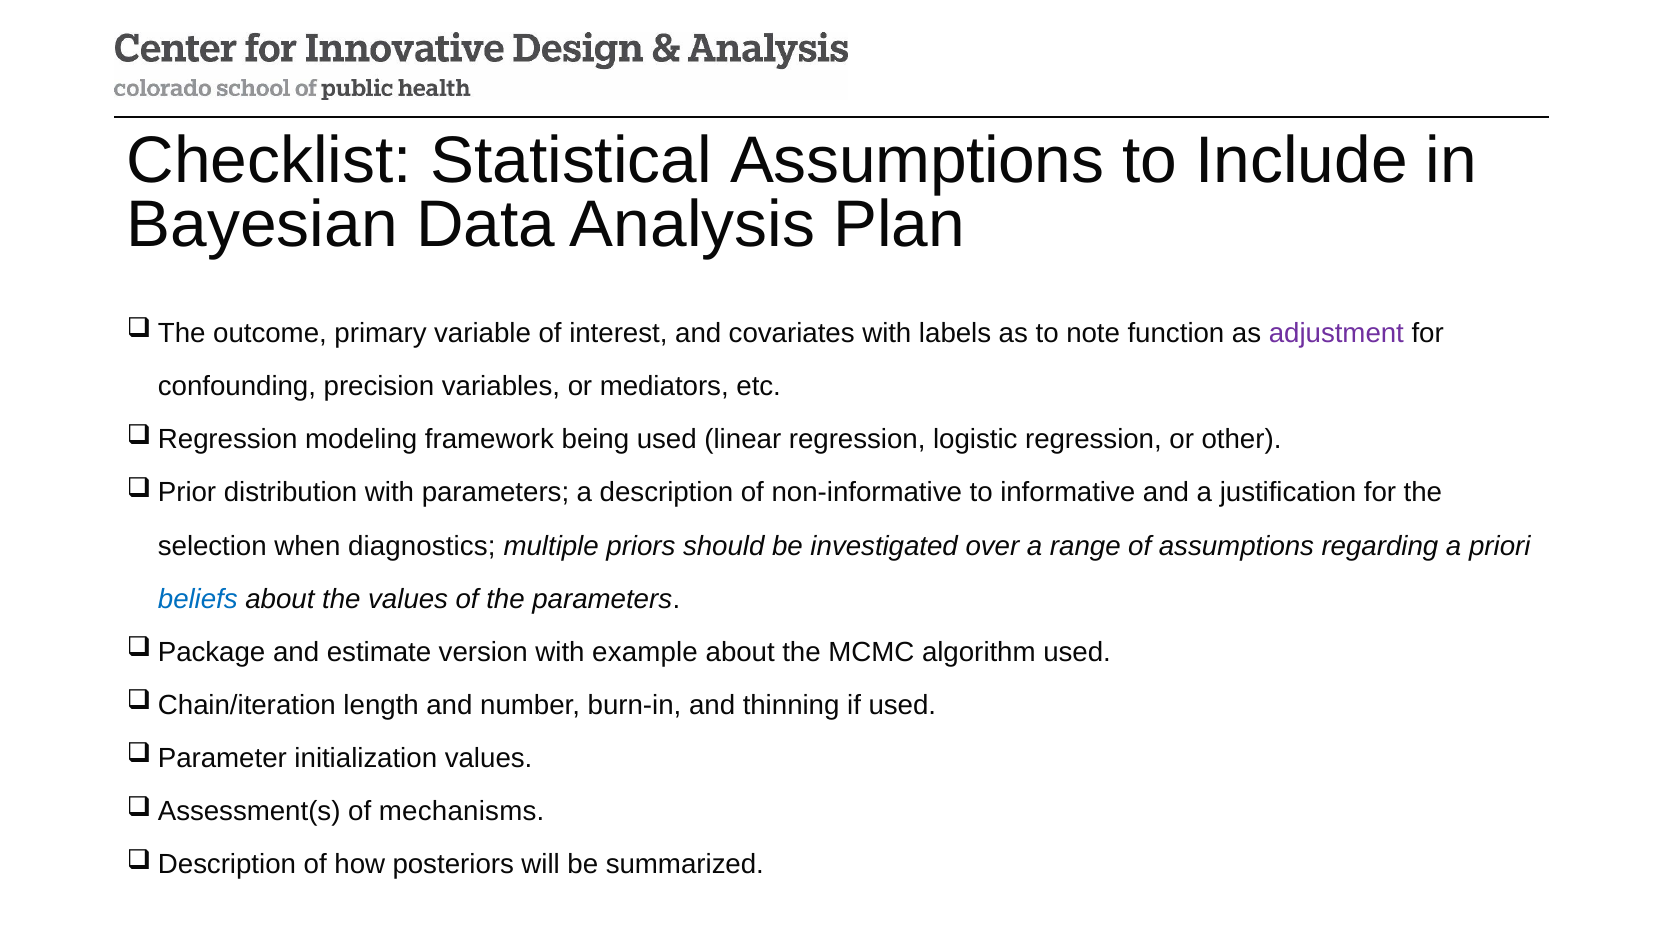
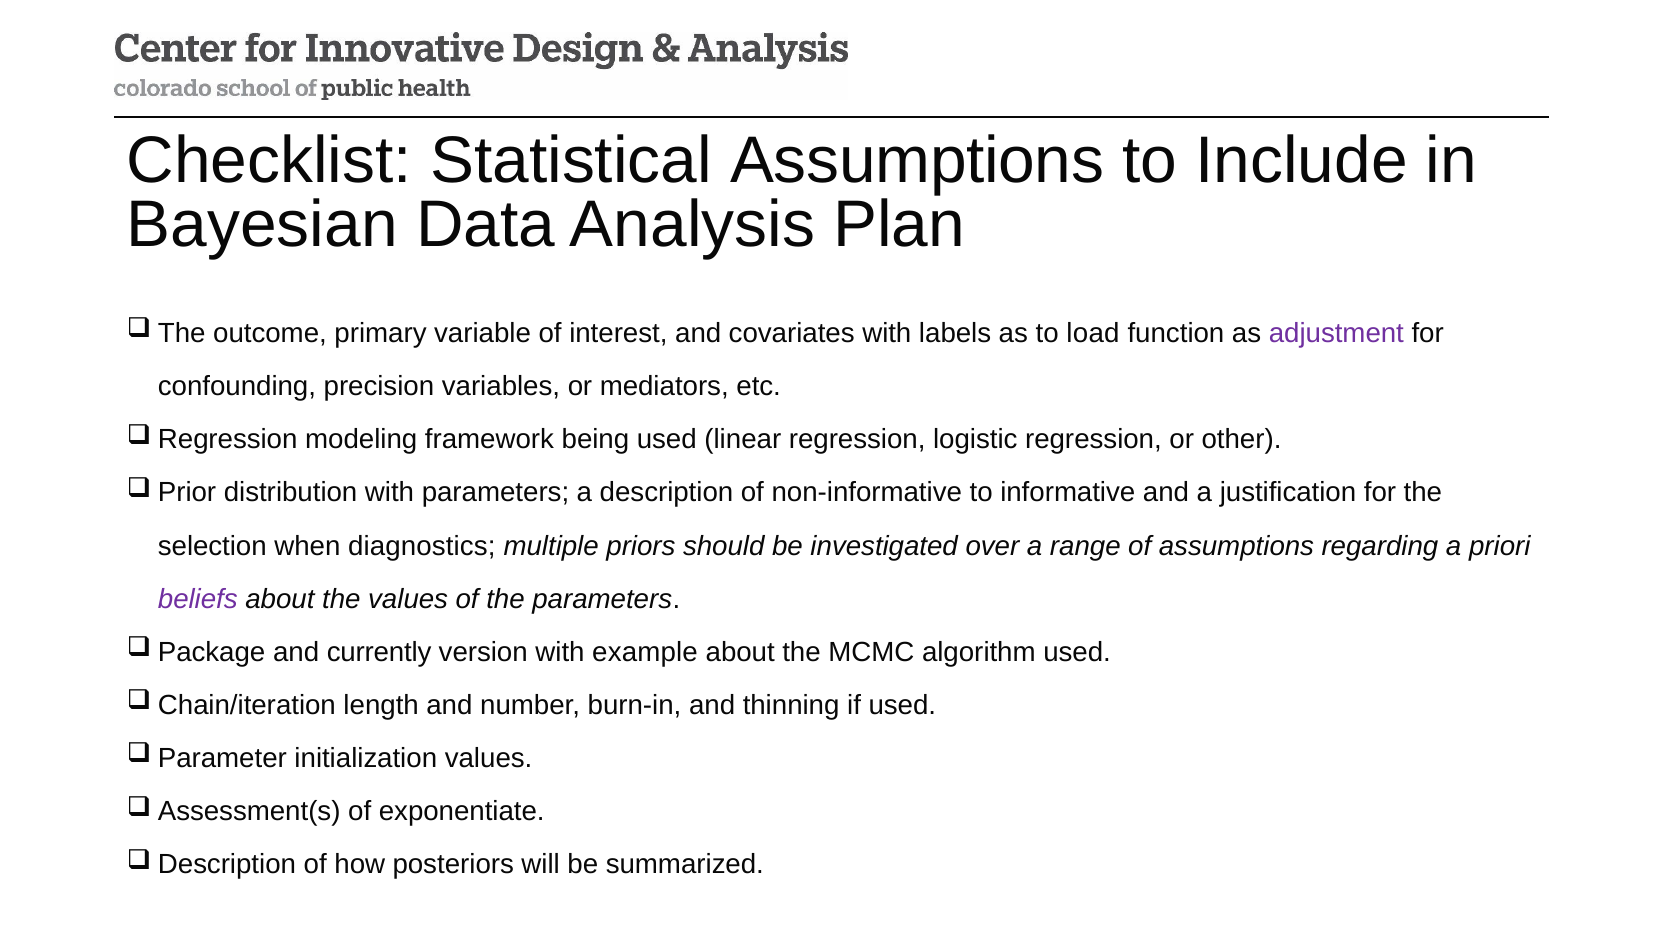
note: note -> load (1093, 333)
beliefs colour: blue -> purple (198, 599)
estimate: estimate -> currently (379, 652)
mechanisms: mechanisms -> exponentiate (462, 812)
